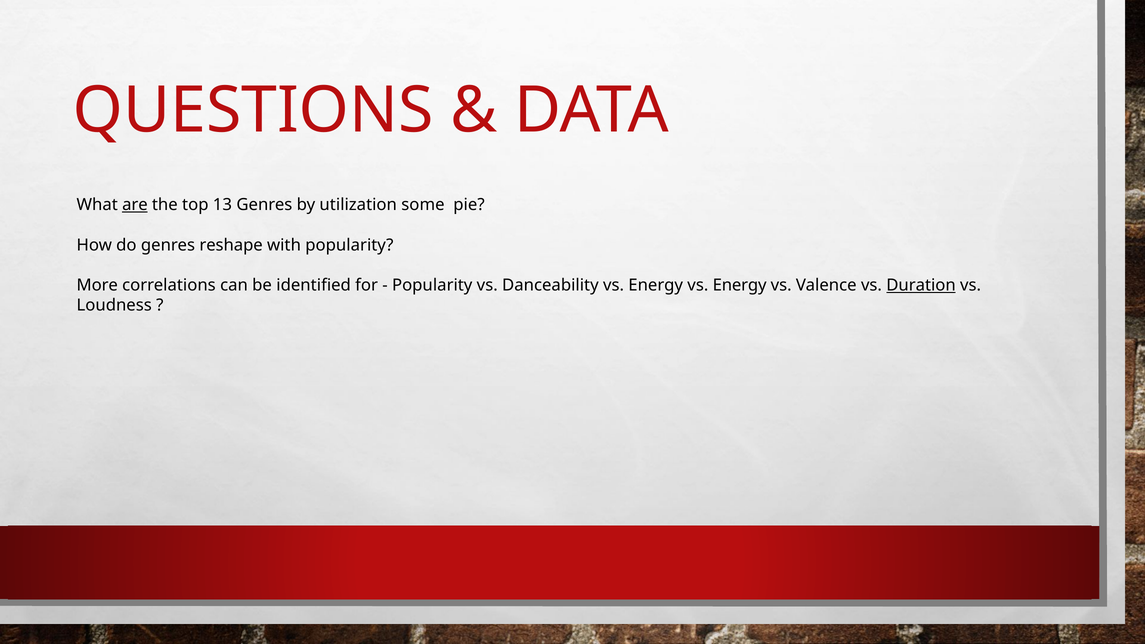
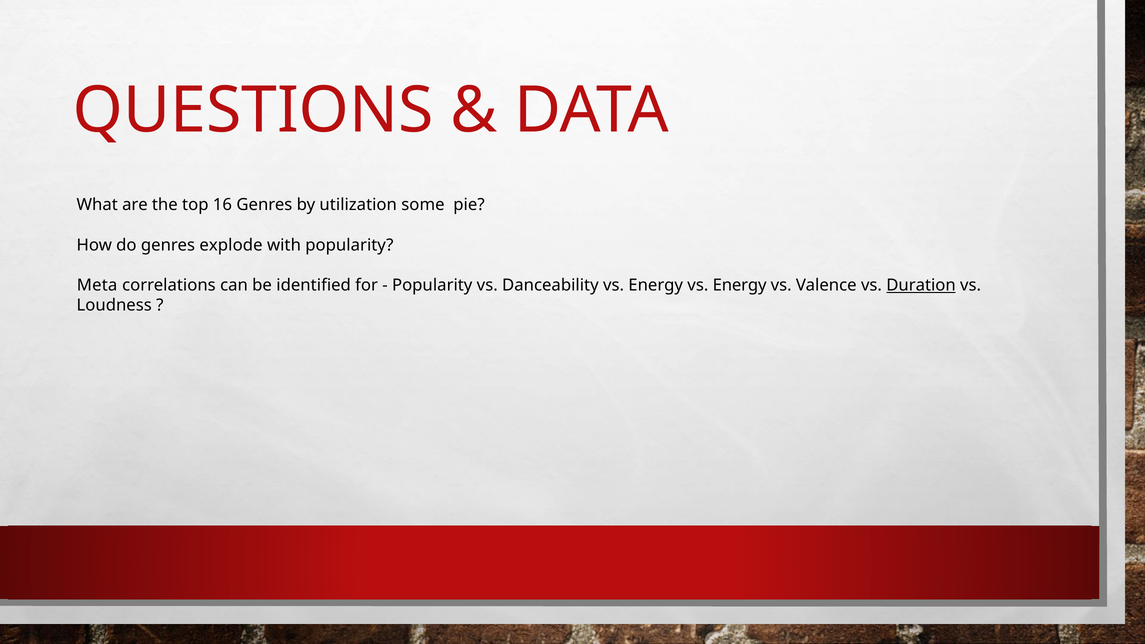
are underline: present -> none (135, 205)
13: 13 -> 16 (222, 205)
reshape: reshape -> explode (231, 245)
More: More -> Meta (97, 285)
